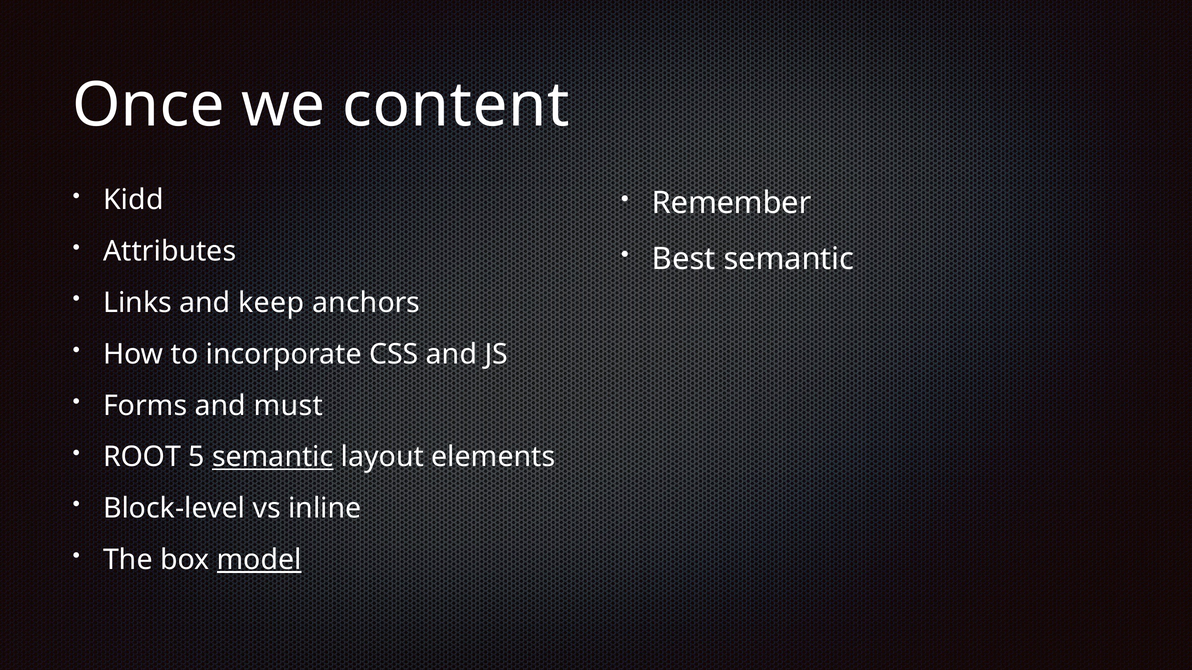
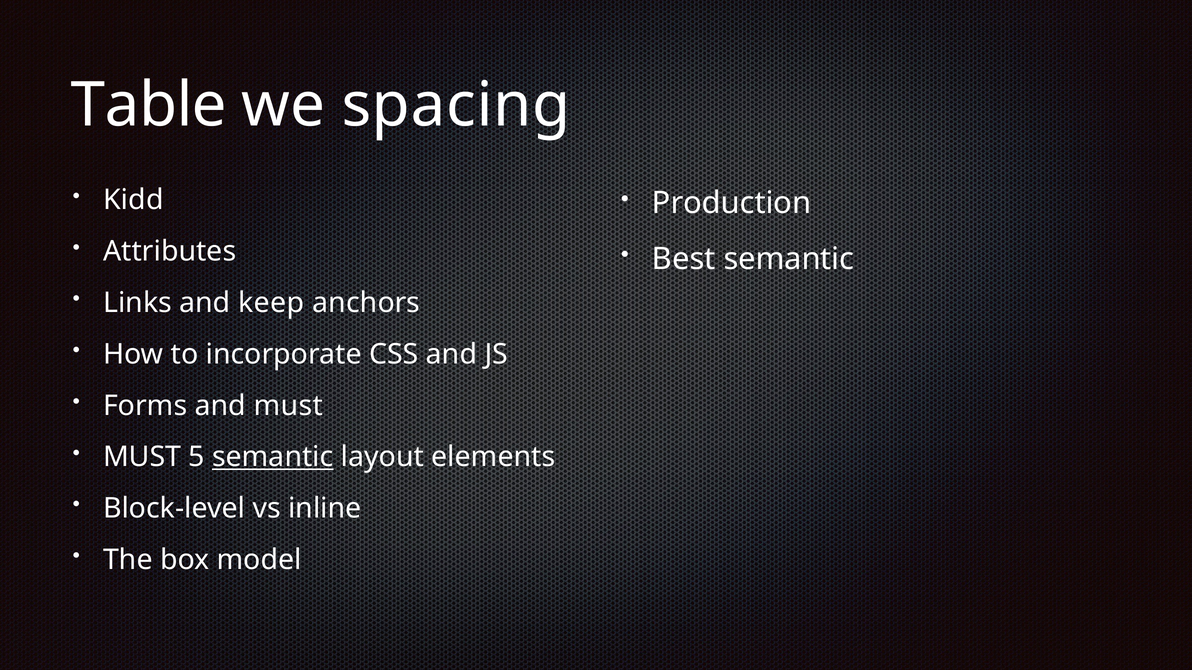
Once: Once -> Table (149, 106)
content: content -> spacing (456, 106)
Remember: Remember -> Production (732, 203)
ROOT: ROOT -> MUST (142, 457)
model underline: present -> none (259, 560)
